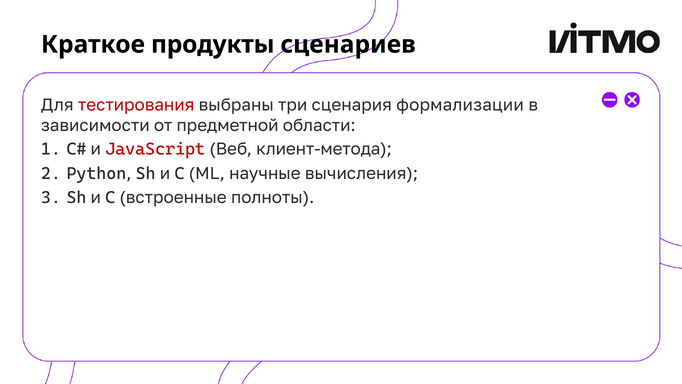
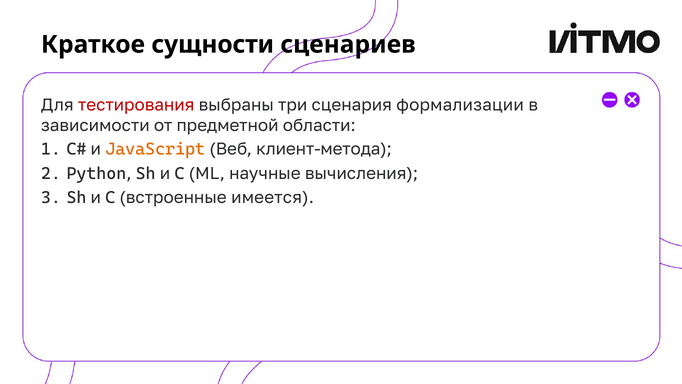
продукты: продукты -> сущности (213, 44)
JavaScript colour: red -> orange (155, 149)
полноты: полноты -> имеется (273, 197)
